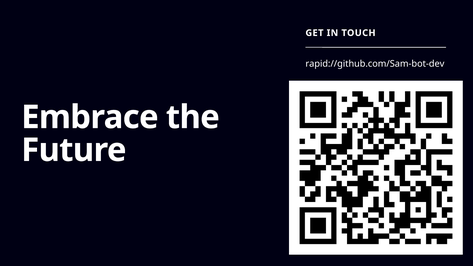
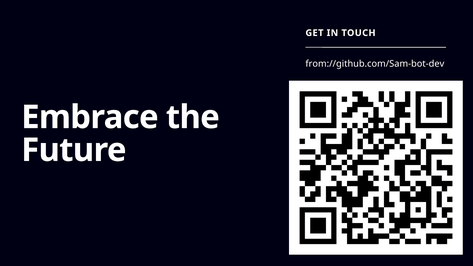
rapid://github.com/Sam-bot-dev: rapid://github.com/Sam-bot-dev -> from://github.com/Sam-bot-dev (375, 64)
